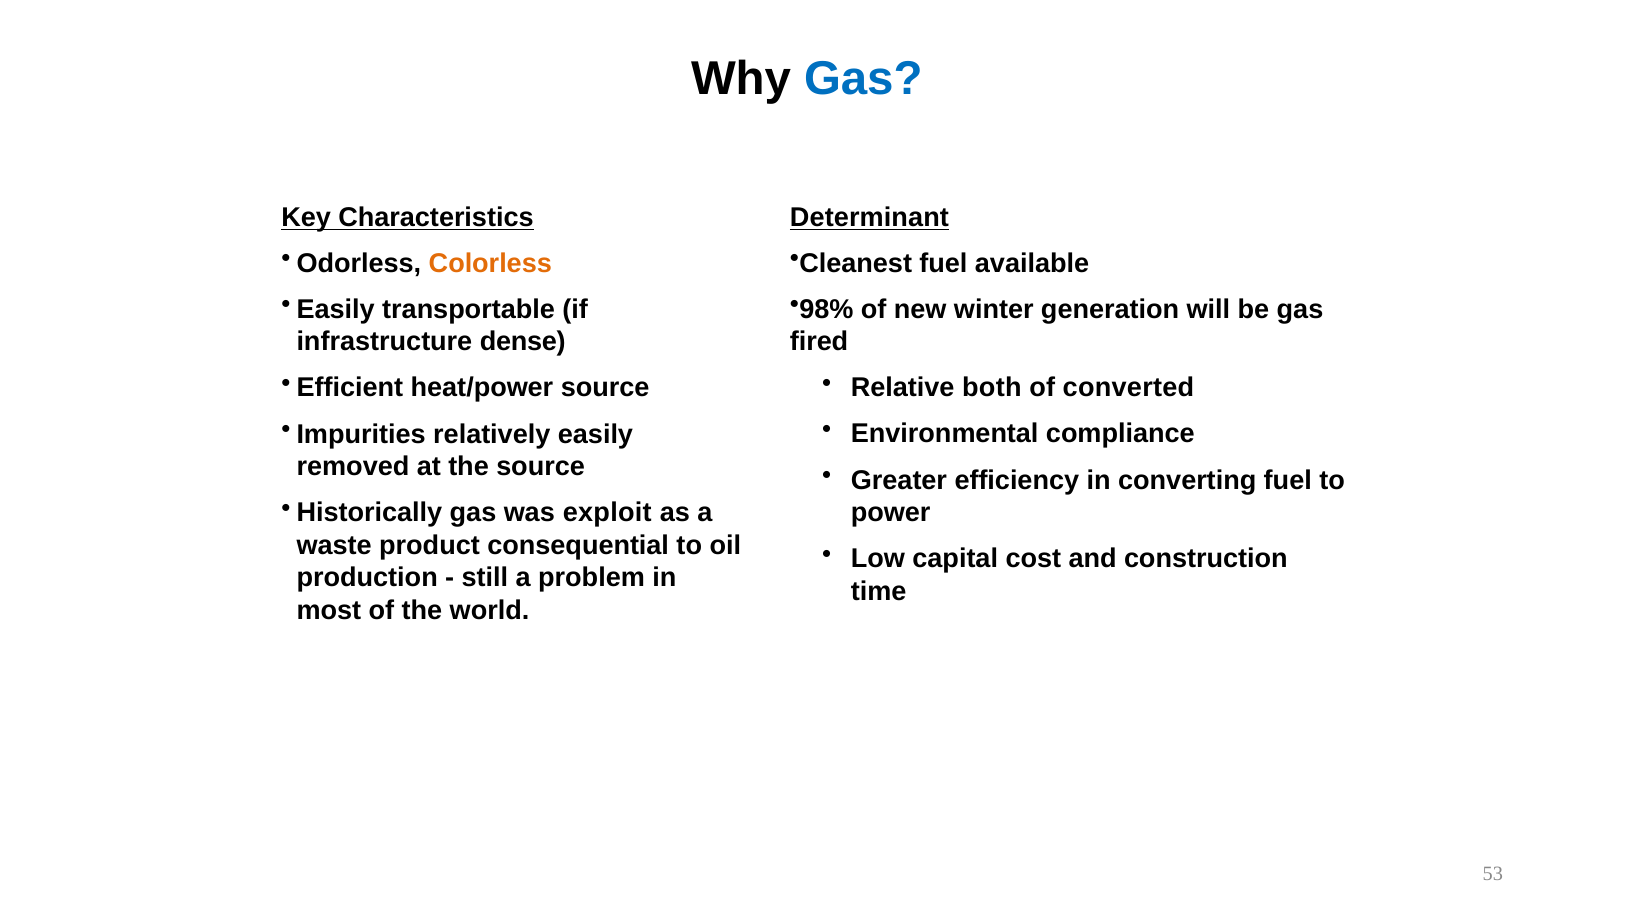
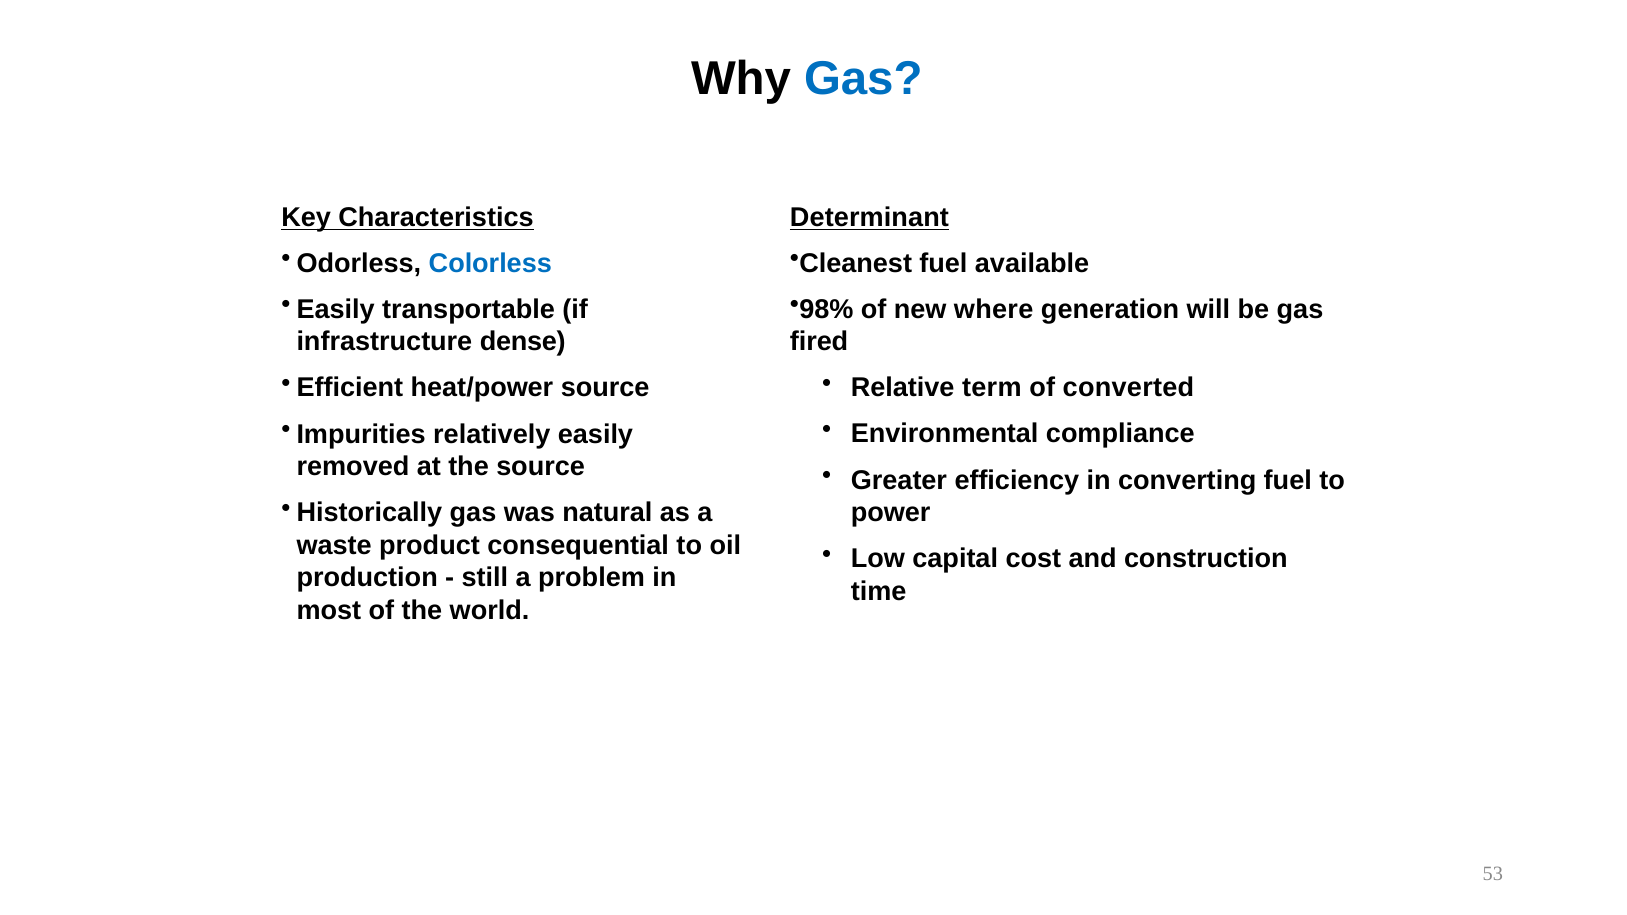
Colorless colour: orange -> blue (490, 263)
winter: winter -> where (994, 309)
both: both -> term (992, 388)
exploit: exploit -> natural (607, 513)
